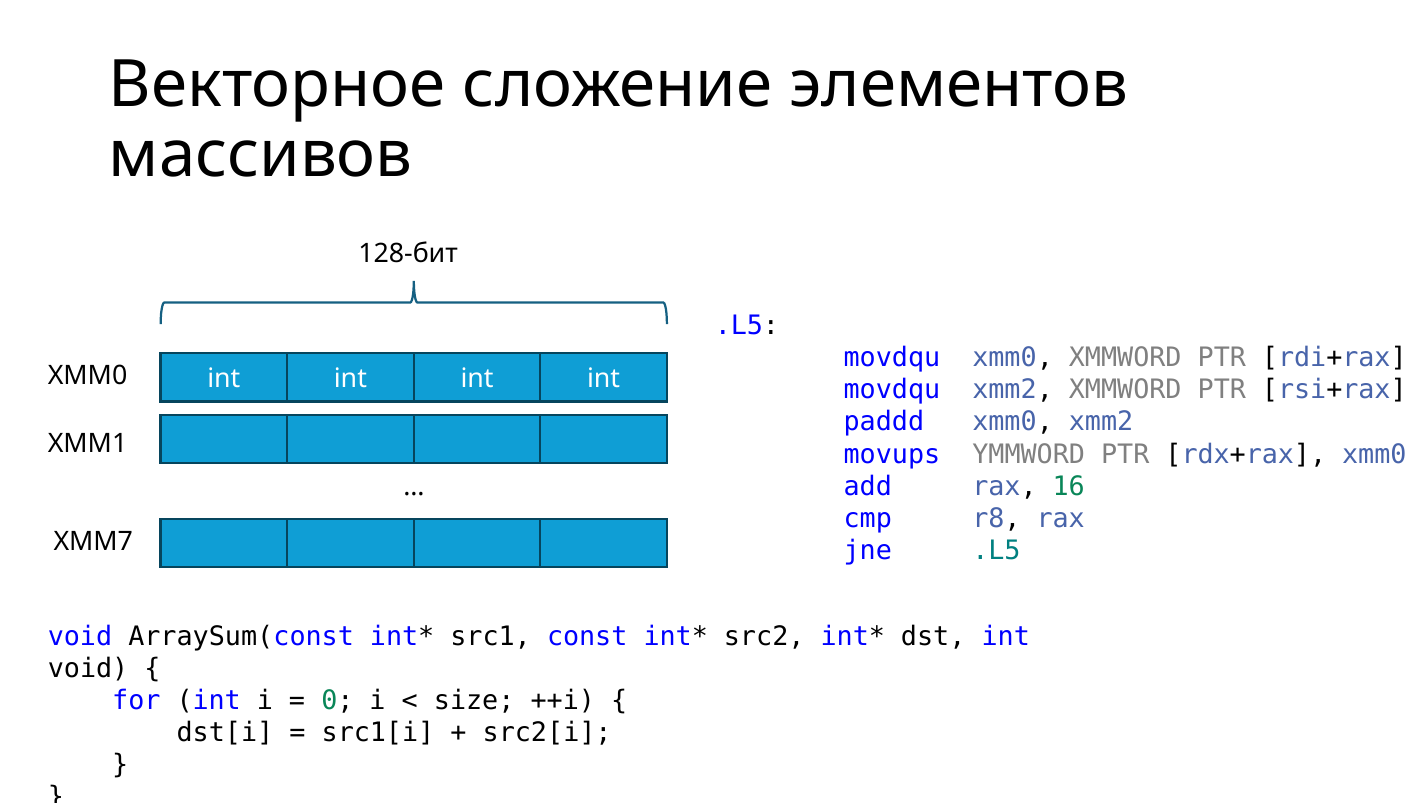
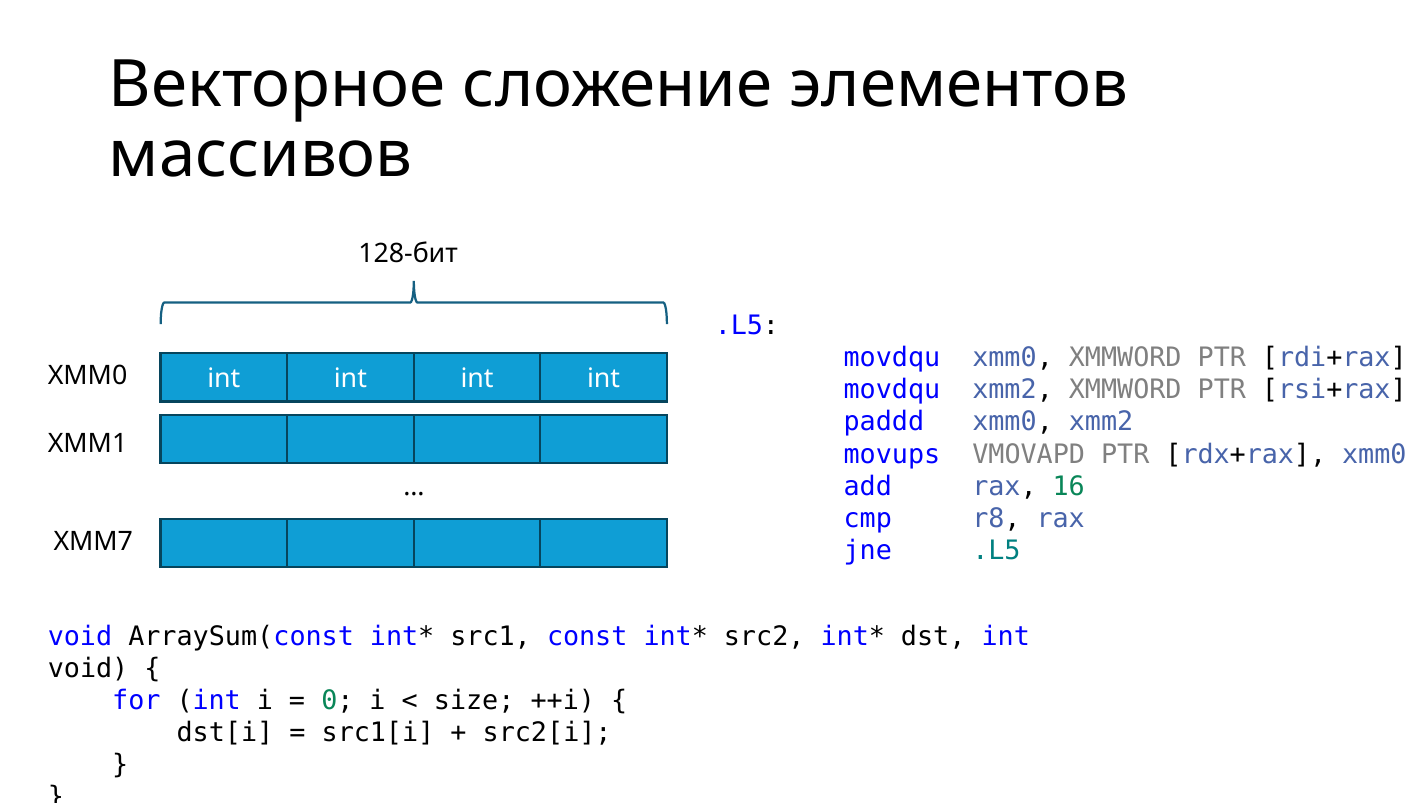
YMMWORD: YMMWORD -> VMOVAPD (1029, 454)
